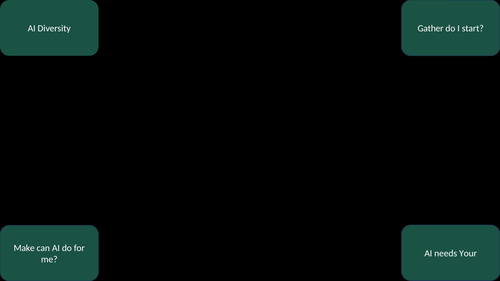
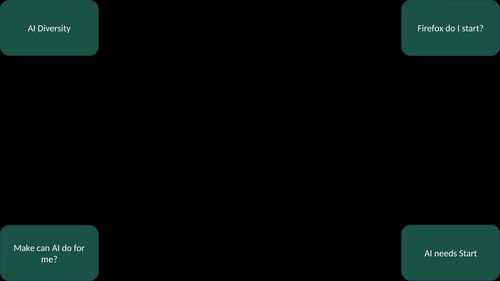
Gather: Gather -> Firefox (431, 29)
needs Your: Your -> Start (468, 254)
